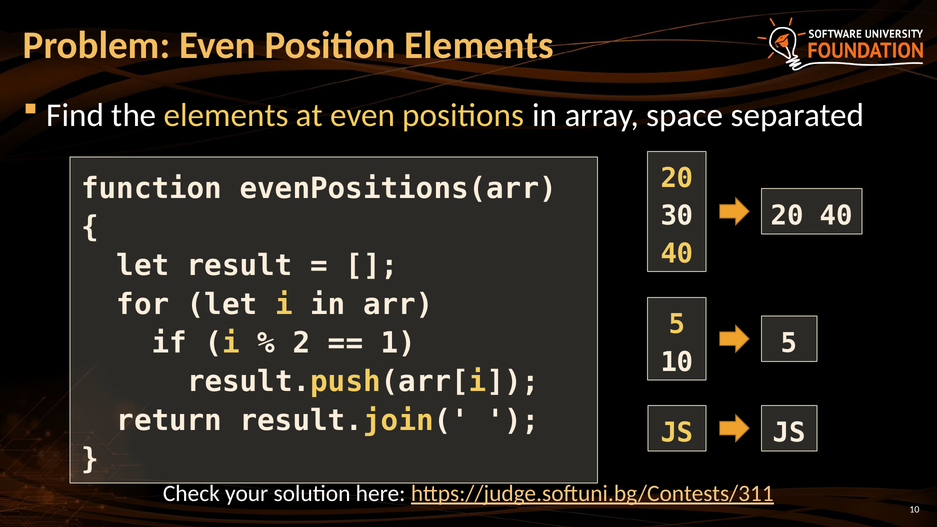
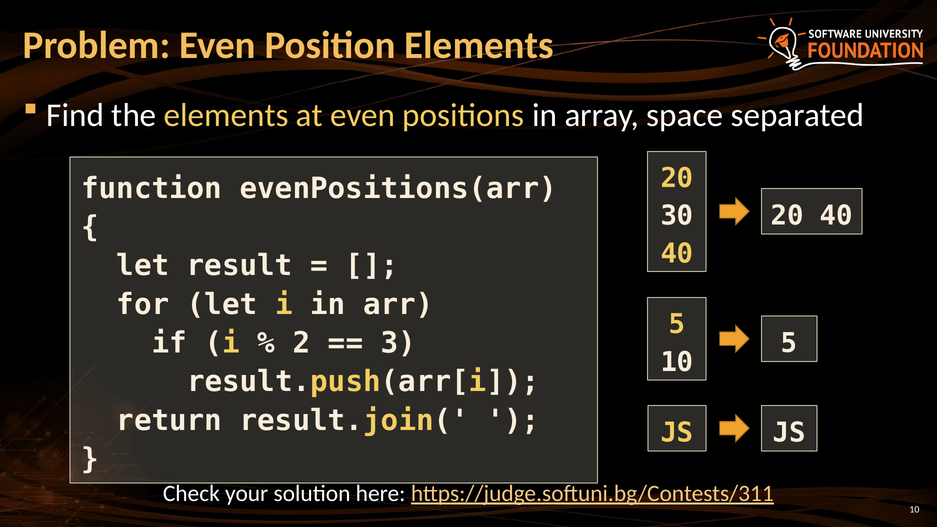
1: 1 -> 3 (398, 343)
